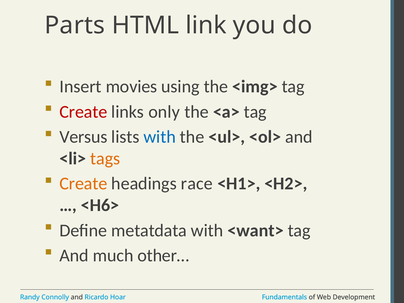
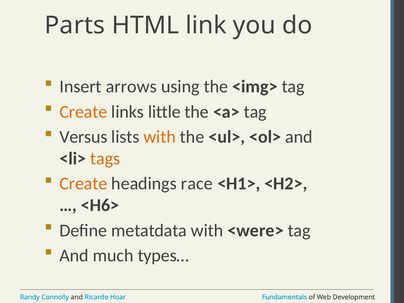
movies: movies -> arrows (131, 87)
Create colour: red -> orange (83, 112)
only: only -> little (164, 112)
with colour: blue -> orange (160, 137)
<want>: <want> -> <were> (256, 230)
other…: other… -> types… (163, 256)
